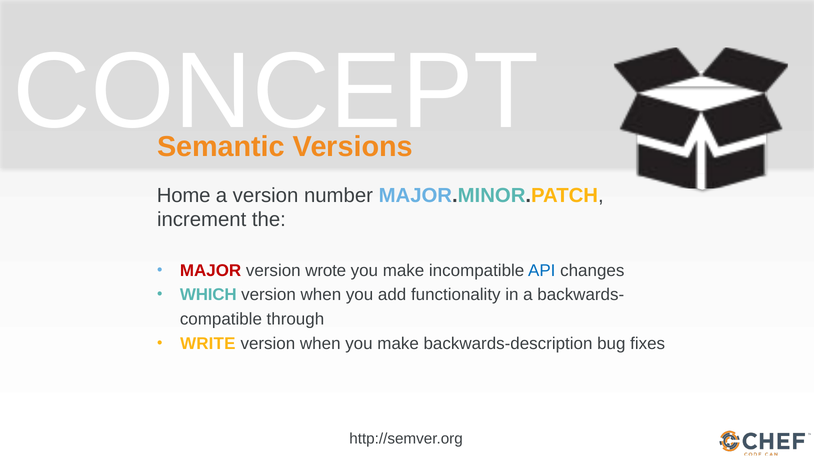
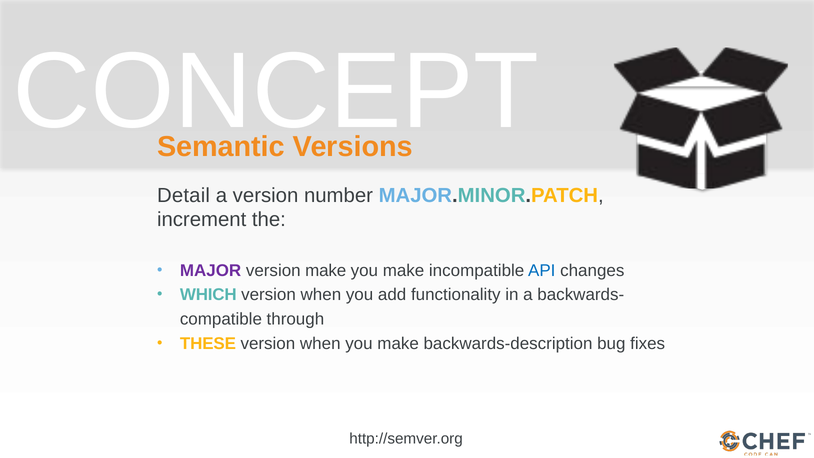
Home: Home -> Detail (184, 195)
MAJOR colour: red -> purple (211, 270)
version wrote: wrote -> make (326, 270)
WRITE: WRITE -> THESE (208, 344)
